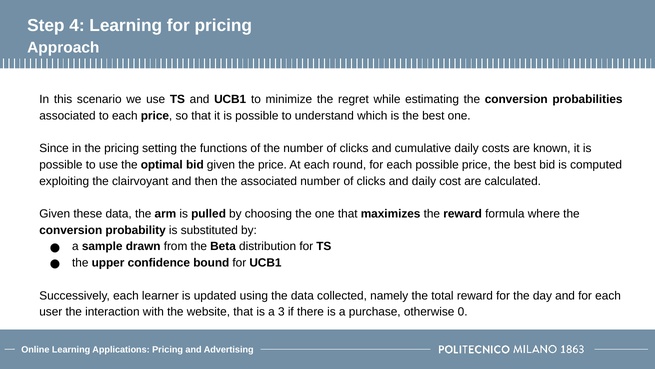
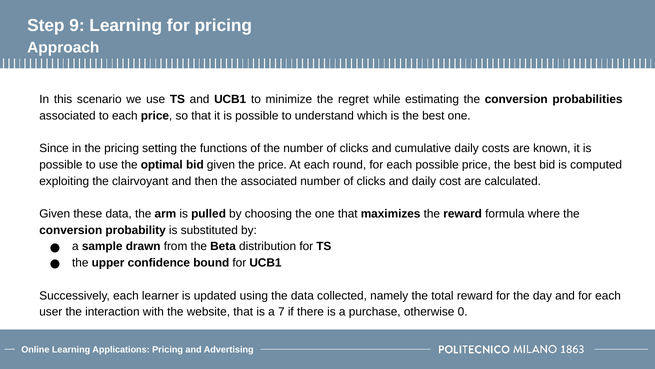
4: 4 -> 9 (77, 25)
3: 3 -> 7 (281, 312)
